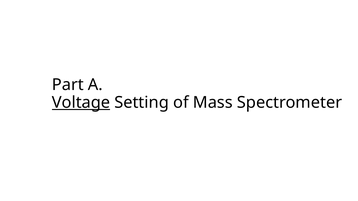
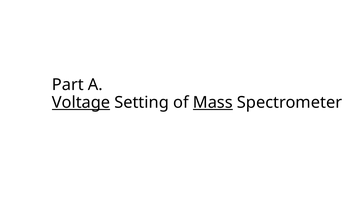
Mass underline: none -> present (213, 103)
